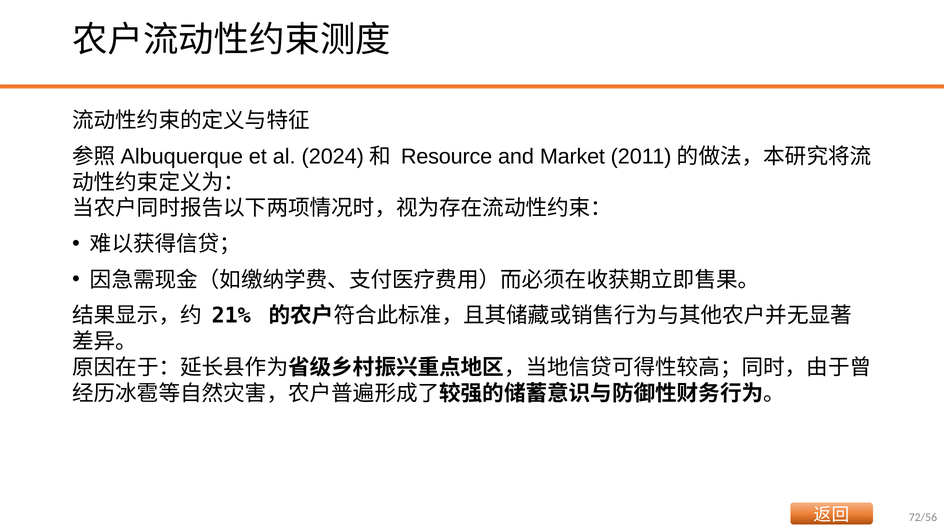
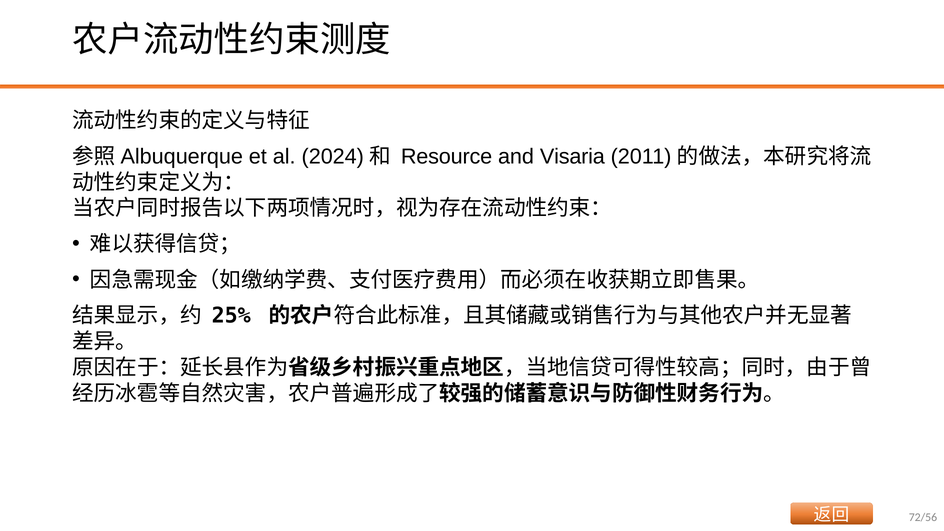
Market: Market -> Visaria (572, 156)
21%: 21% -> 25% (231, 316)
